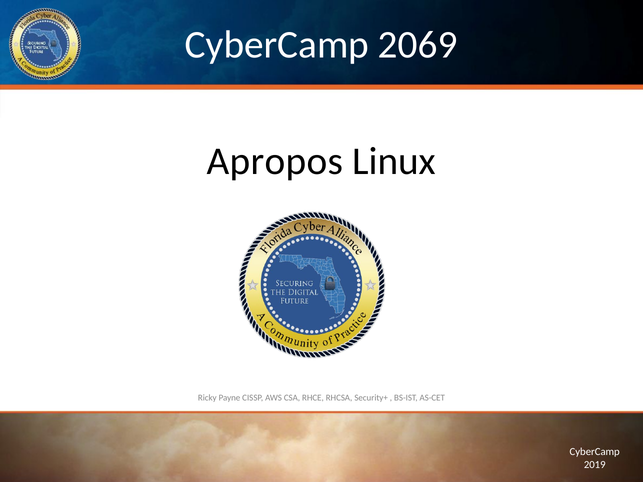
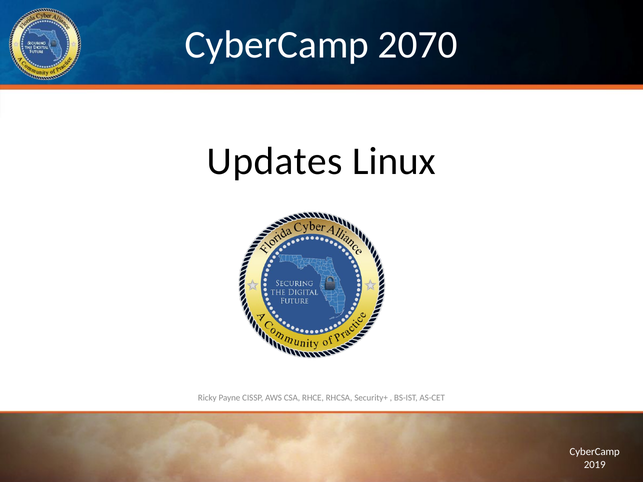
2069: 2069 -> 2070 (418, 45)
Apropos: Apropos -> Updates (275, 162)
